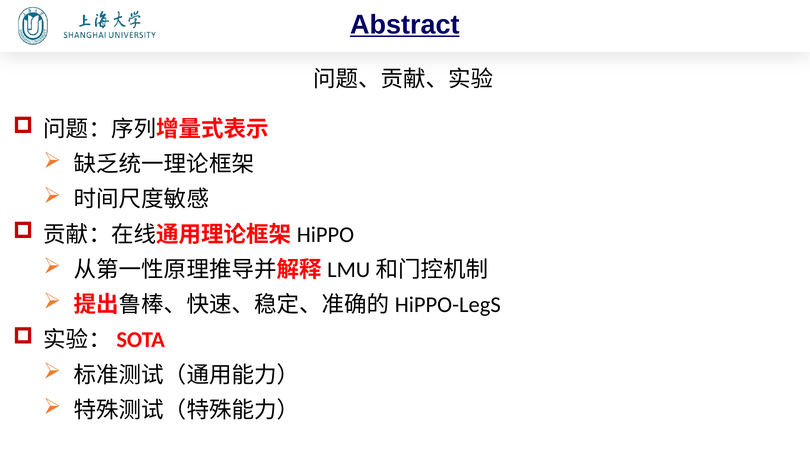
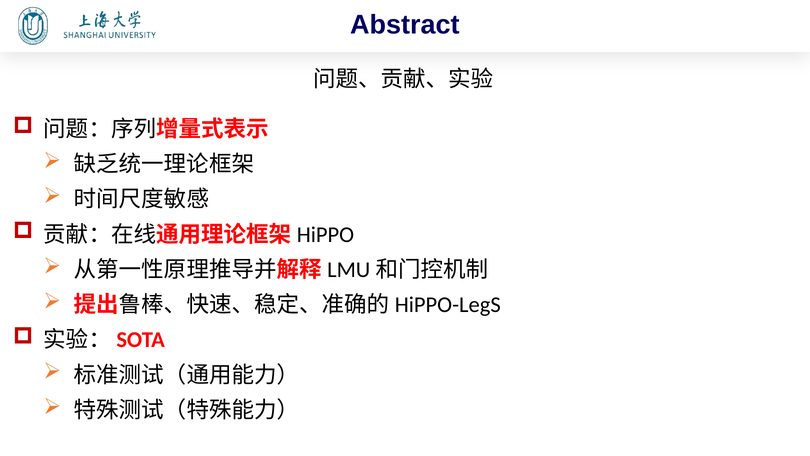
Abstract underline: present -> none (405, 25)
